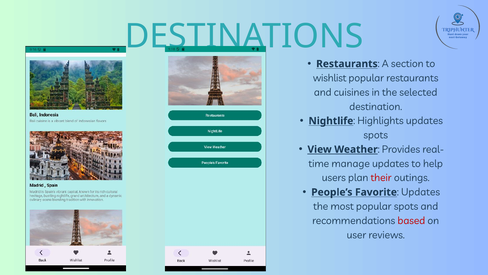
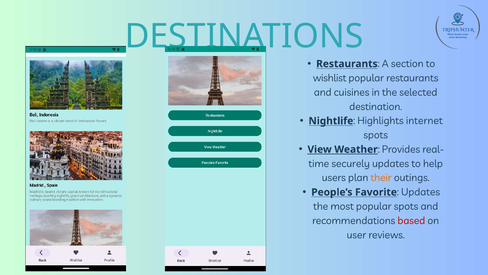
Highlights updates: updates -> internet (424, 121)
manage: manage -> securely (351, 163)
their colour: red -> orange (381, 178)
